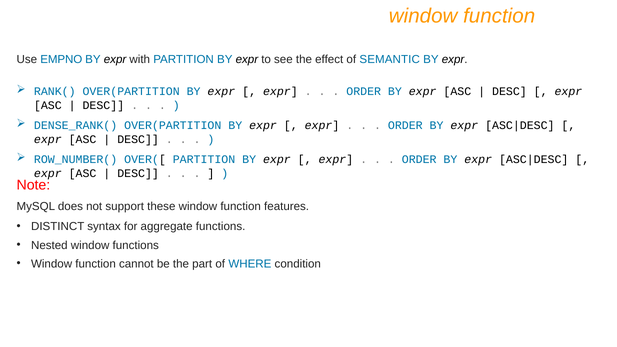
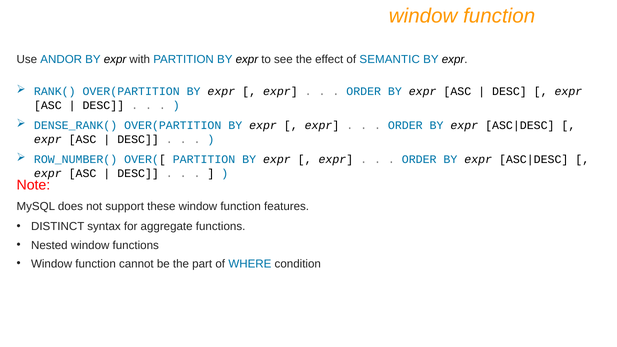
EMPNO: EMPNO -> ANDOR (61, 59)
